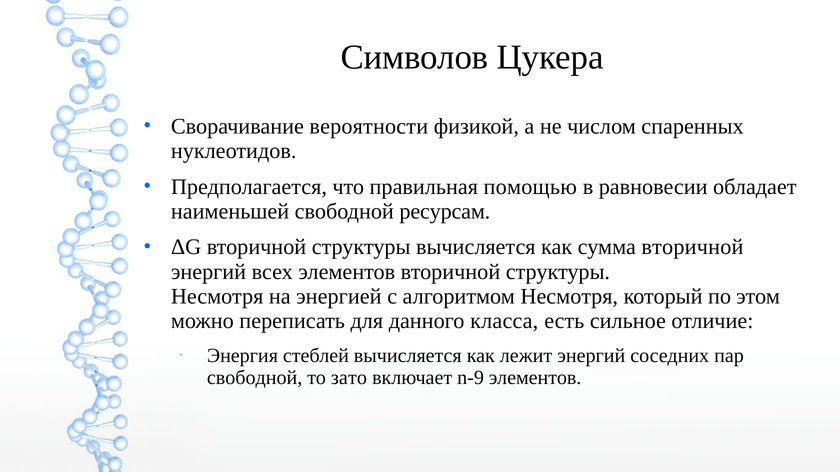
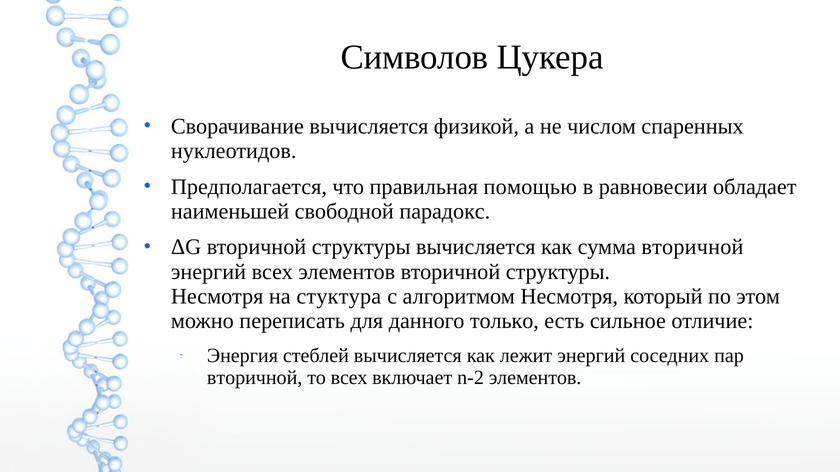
Сворачивание вероятности: вероятности -> вычисляется (369, 126)
ресурсам: ресурсам -> парадокс (445, 212)
энергией: энергией -> стуктура (339, 297)
класса: класса -> только (504, 321)
свободной: свободной -> вторичной (255, 378)
то зато: зато -> всех (349, 378)
n-9: n-9 -> n-2 (471, 378)
